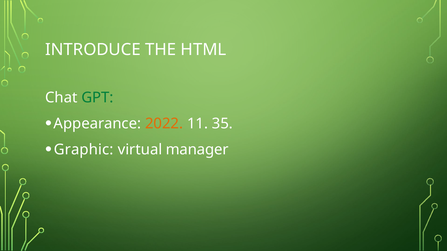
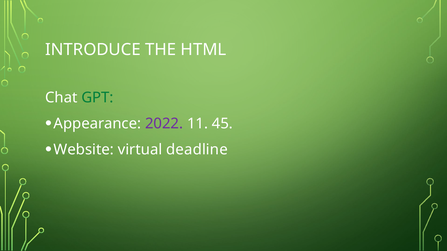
2022 colour: orange -> purple (164, 124)
35: 35 -> 45 (222, 124)
Graphic: Graphic -> Website (84, 150)
manager: manager -> deadline (197, 150)
